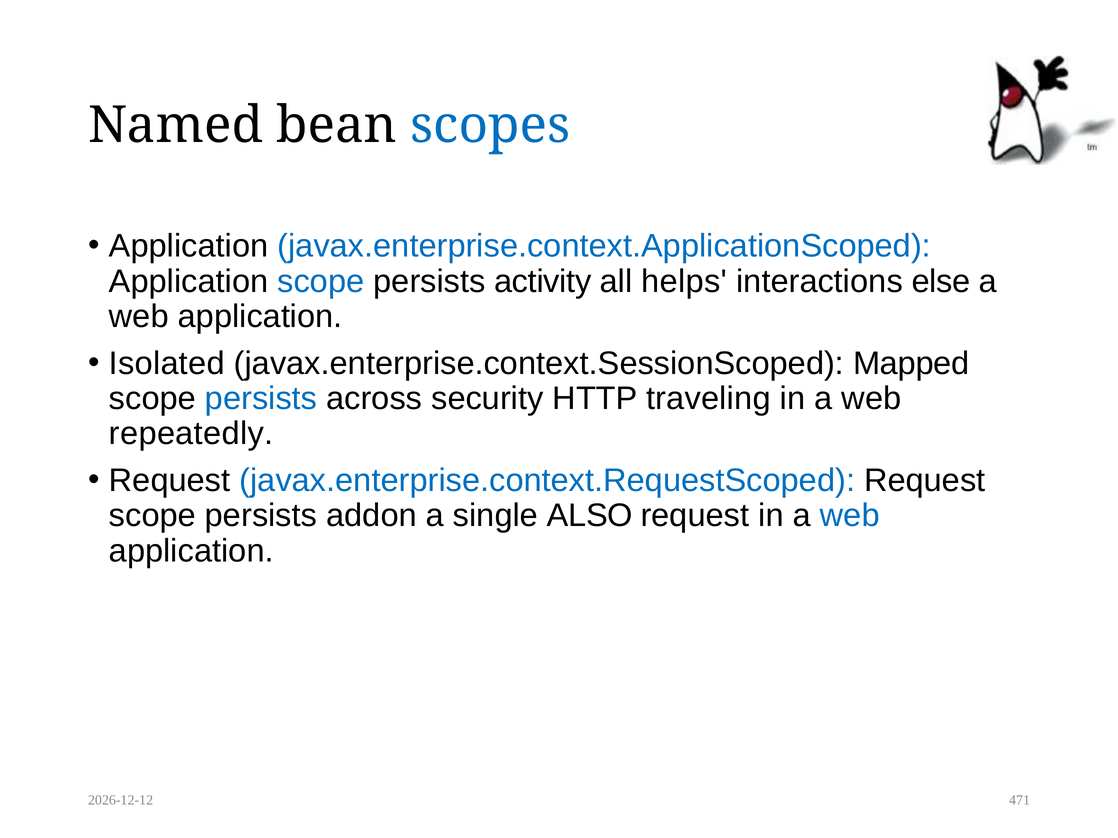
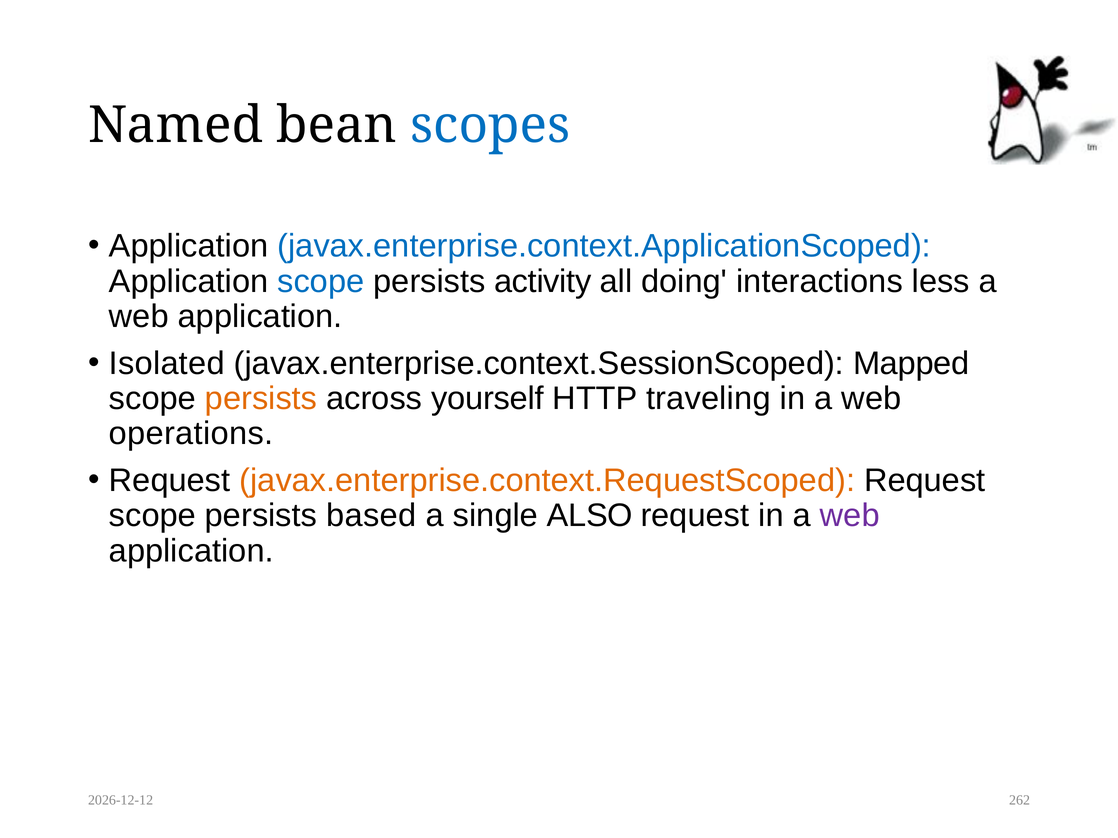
helps: helps -> doing (684, 281)
else: else -> less (941, 281)
persists colour: blue -> orange (261, 399)
security: security -> yourself (487, 399)
repeatedly: repeatedly -> operations (191, 434)
javax.enterprise.context.RequestScoped colour: blue -> orange (547, 481)
addon: addon -> based (371, 516)
web colour: blue -> purple (850, 516)
471: 471 -> 262 (1020, 800)
